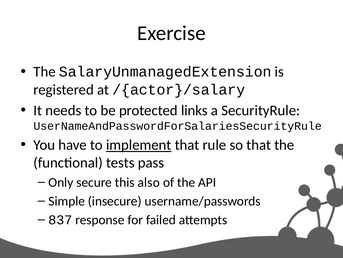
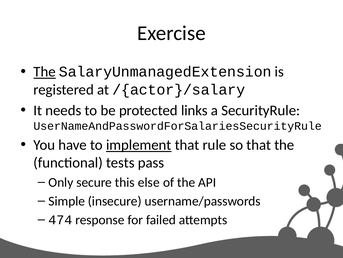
The underline: none -> present (45, 72)
also: also -> else (149, 182)
837: 837 -> 474 (60, 219)
